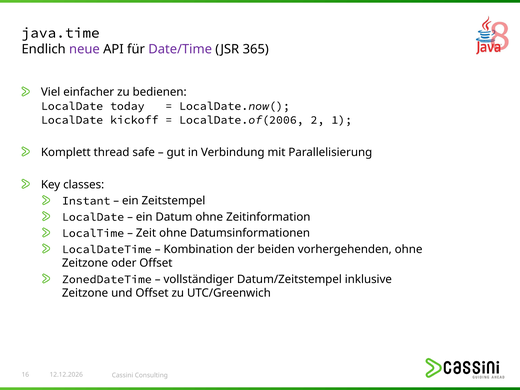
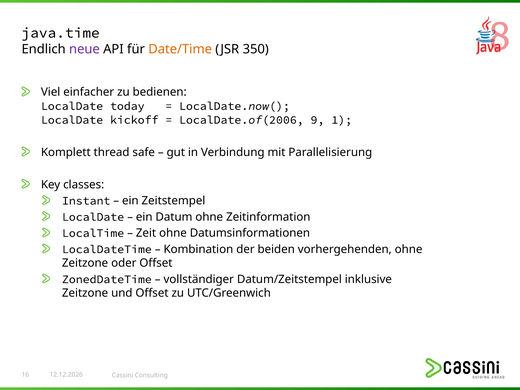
Date/Time colour: purple -> orange (180, 49)
365: 365 -> 350 (256, 49)
2: 2 -> 9 (317, 120)
